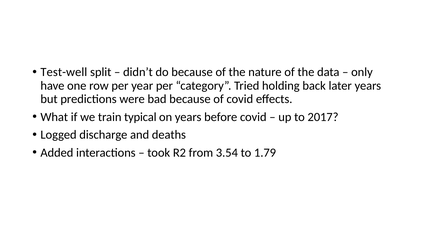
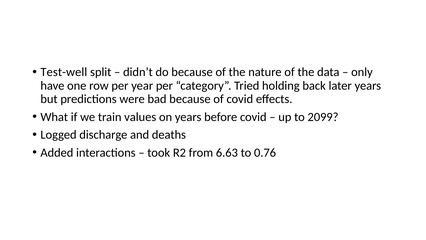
typical: typical -> values (140, 117)
2017: 2017 -> 2099 (323, 117)
3.54: 3.54 -> 6.63 (227, 152)
1.79: 1.79 -> 0.76 (265, 152)
